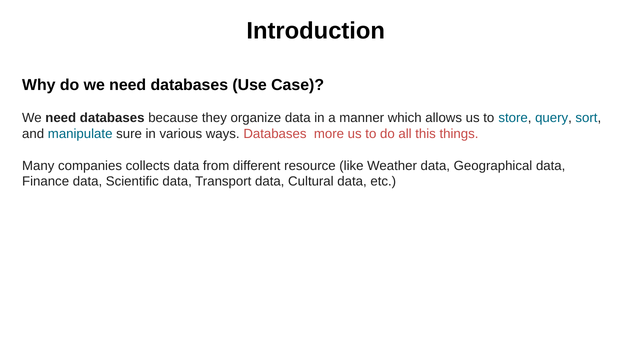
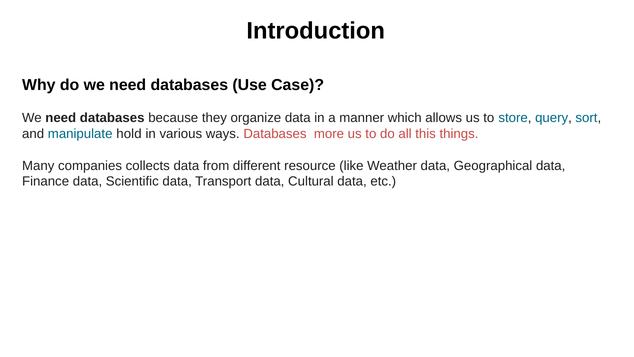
sure: sure -> hold (129, 134)
